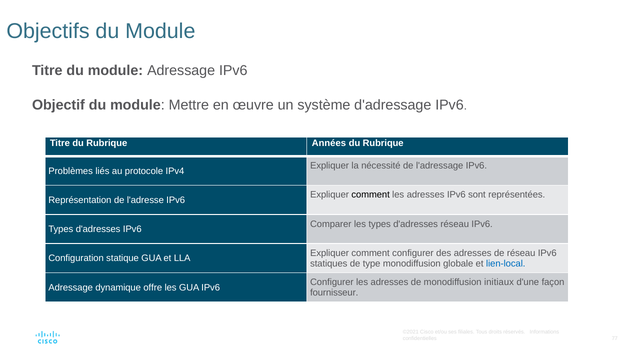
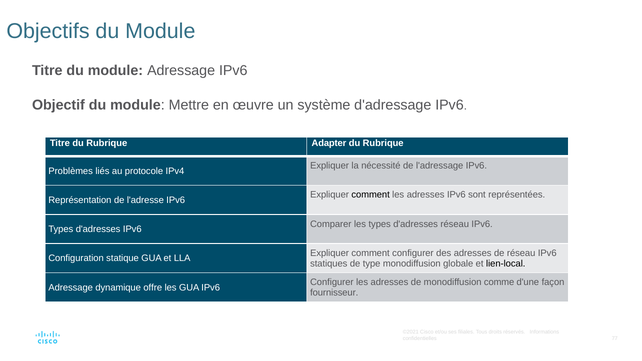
Années: Années -> Adapter (329, 143)
lien-local colour: blue -> black (506, 264)
initiaux: initiaux -> comme (499, 282)
